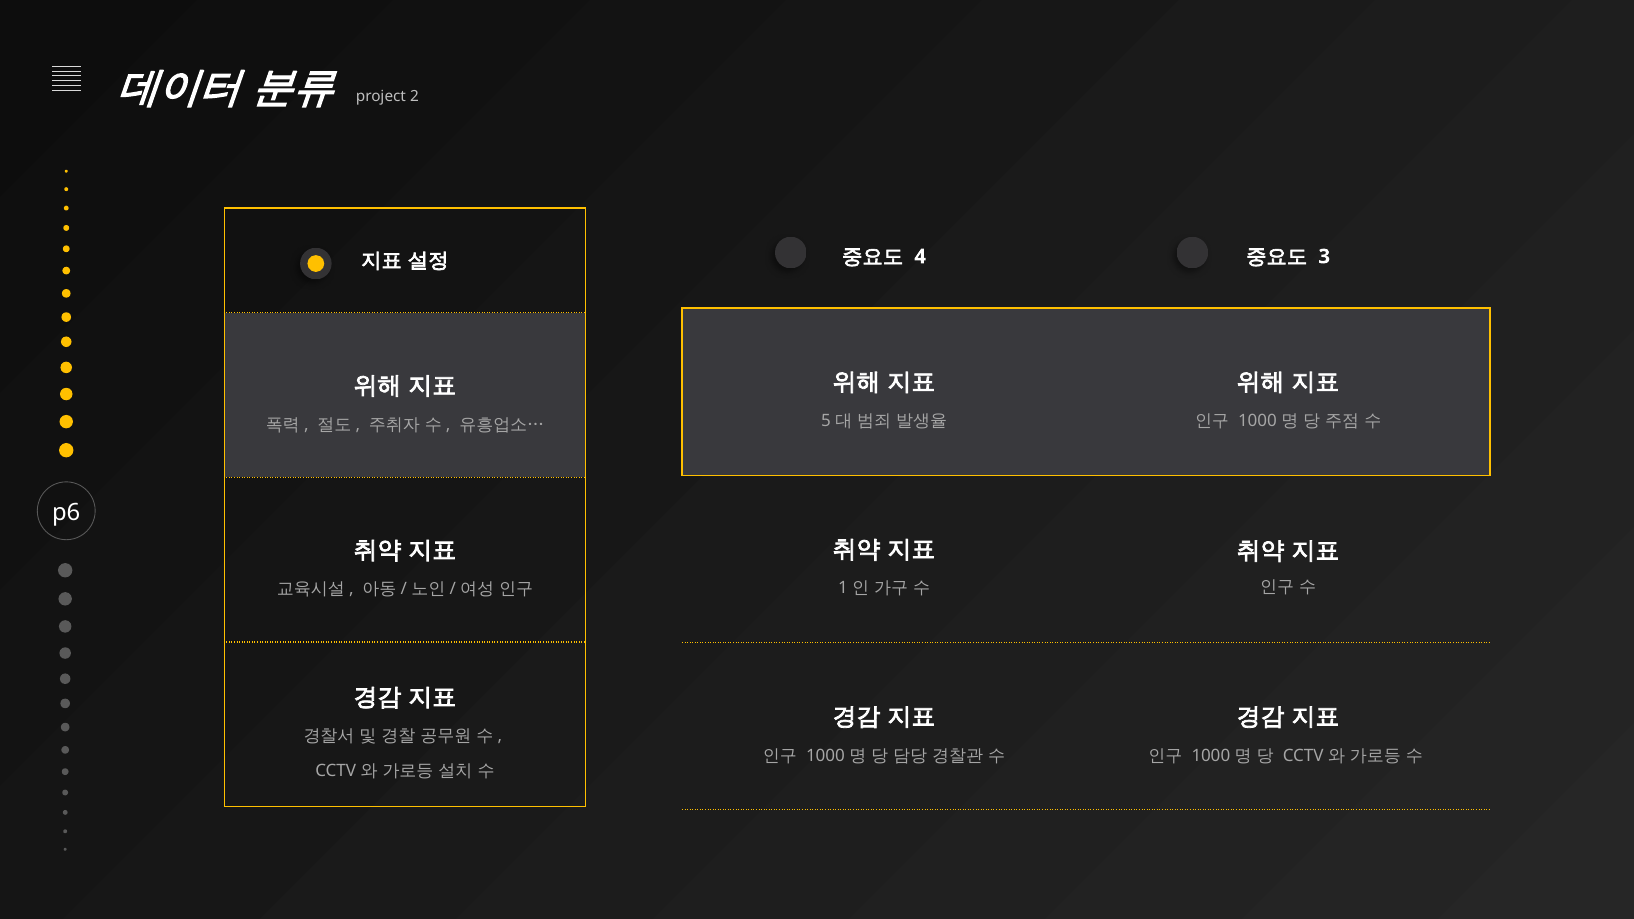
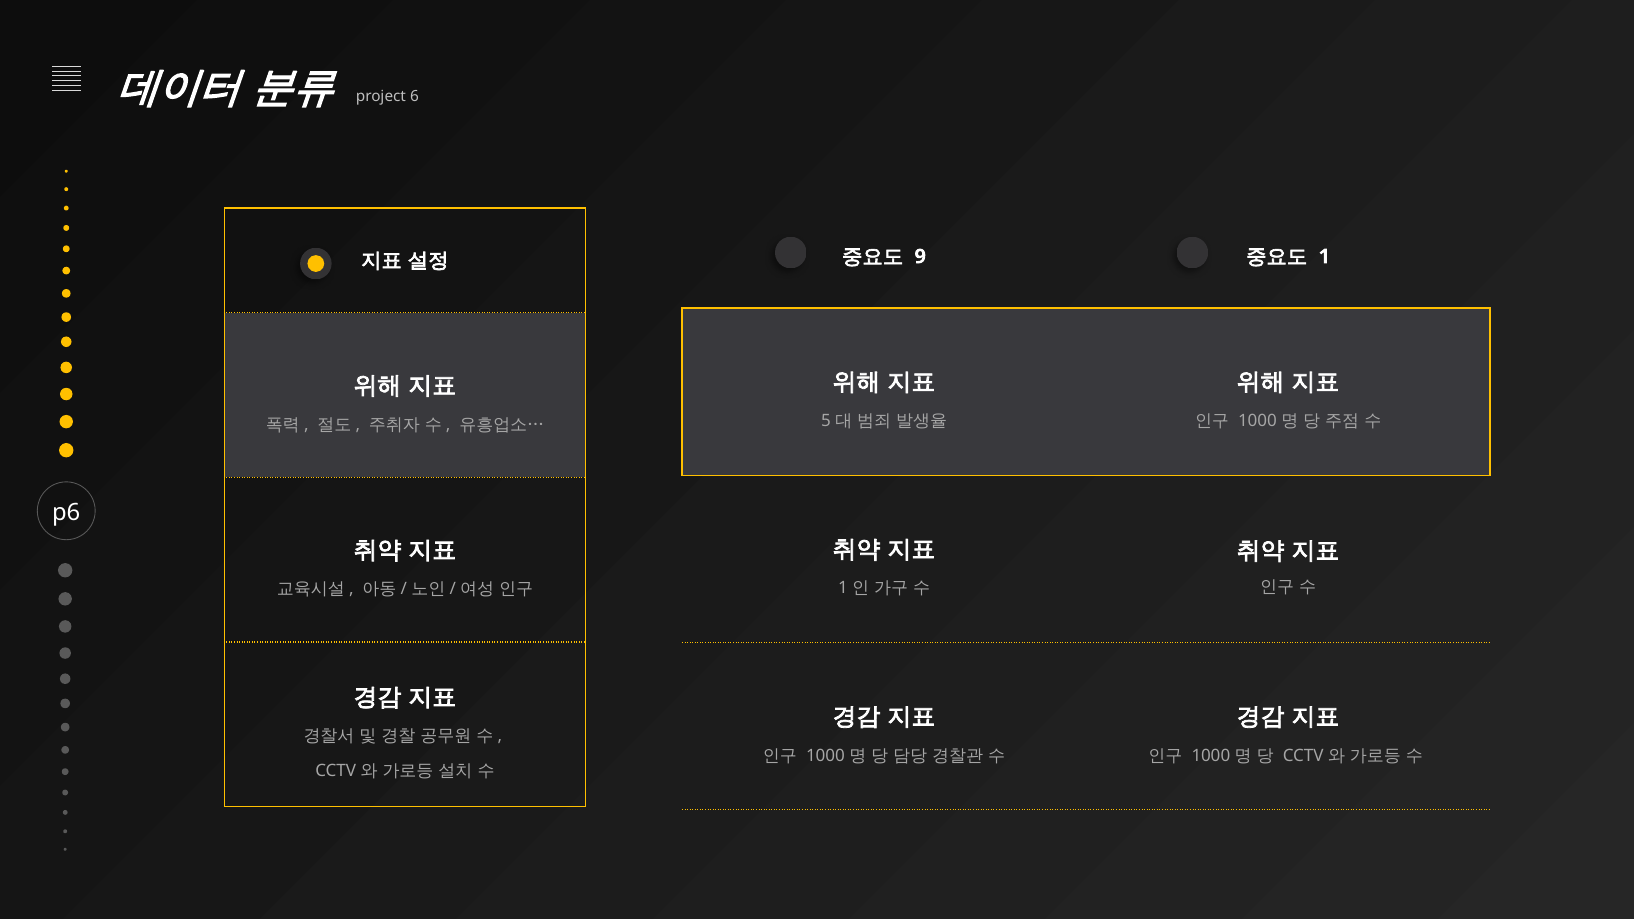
2: 2 -> 6 (414, 96)
4: 4 -> 9 (920, 257)
3: 3 -> 1 (1324, 257)
